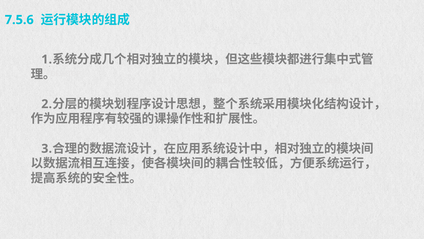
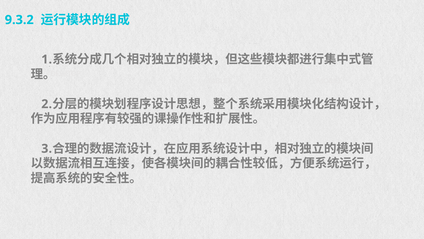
7.5.6: 7.5.6 -> 9.3.2 (19, 20)
